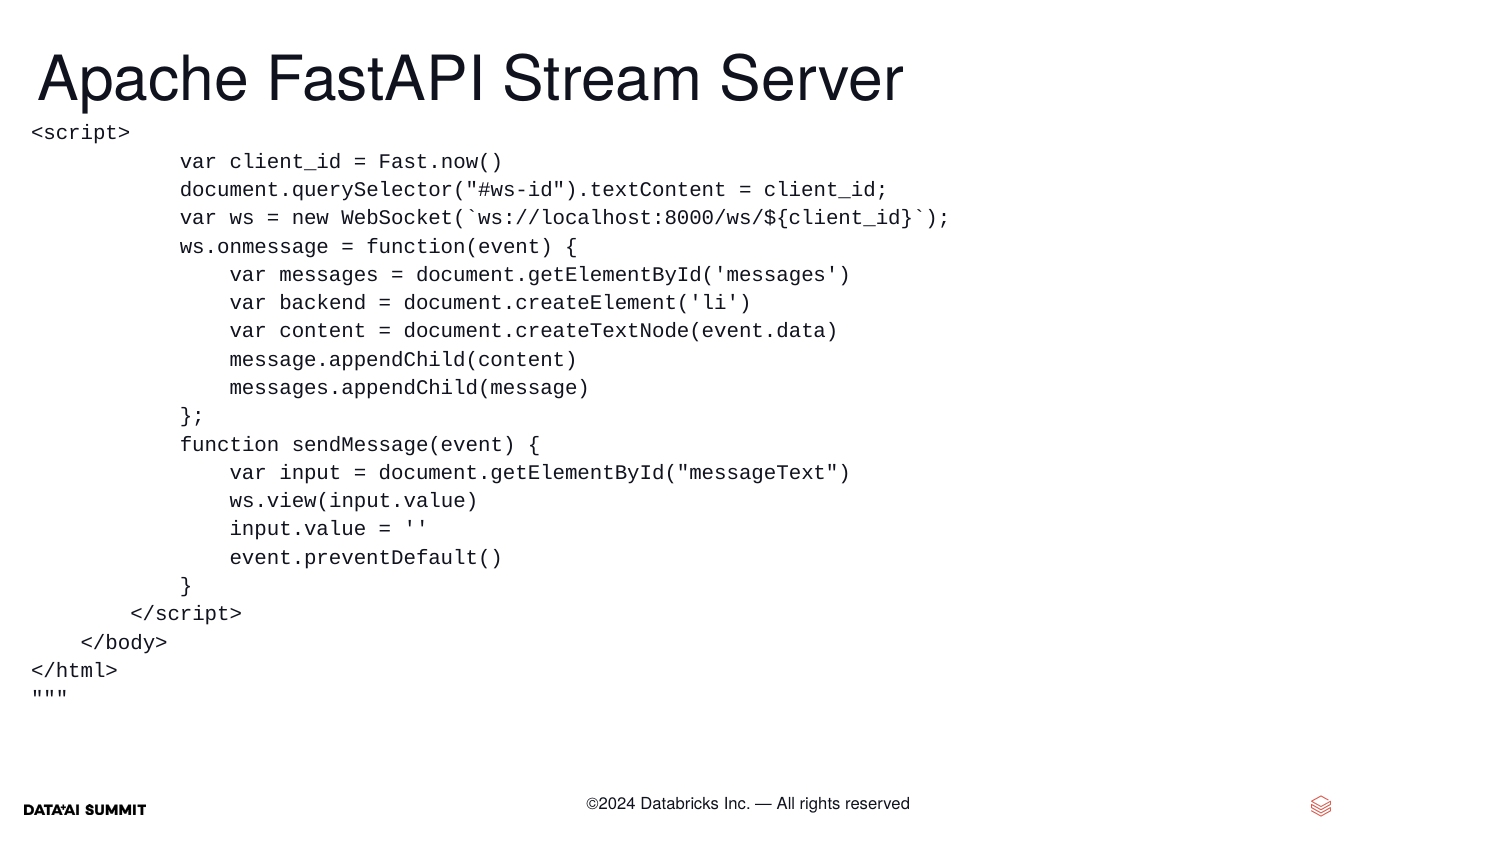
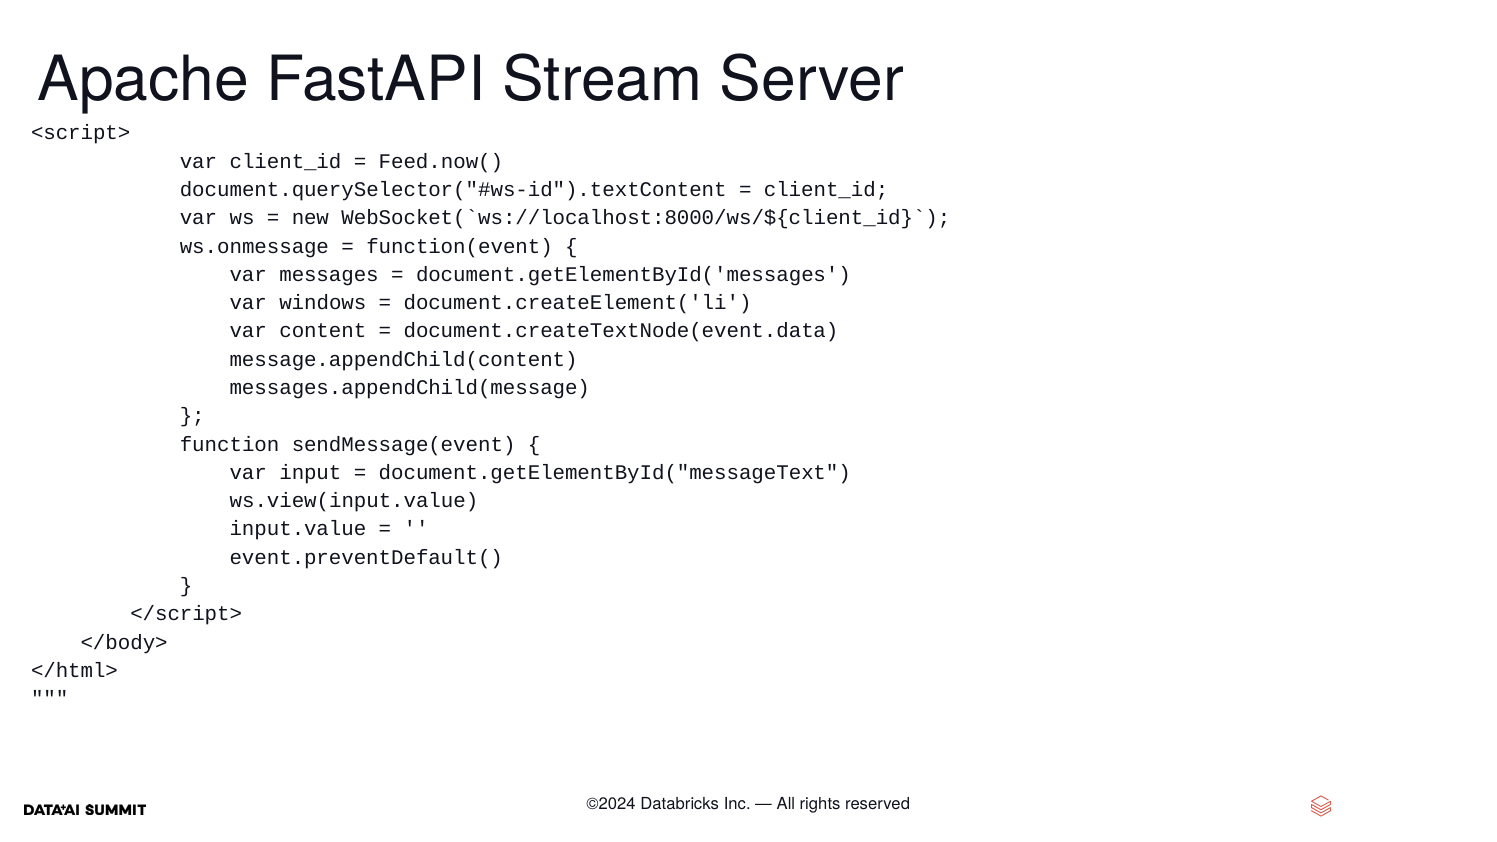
Fast.now(: Fast.now( -> Feed.now( (441, 161)
backend: backend -> windows (323, 303)
